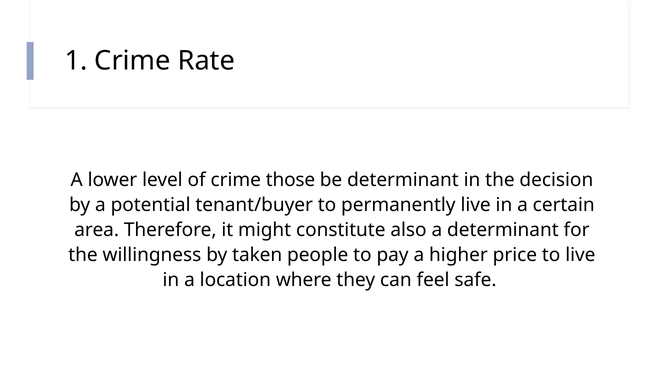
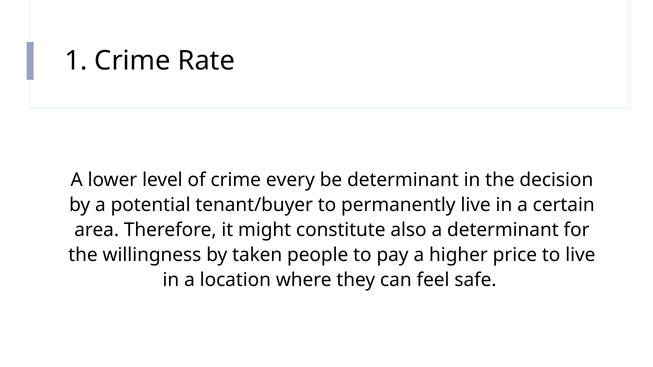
those: those -> every (290, 180)
